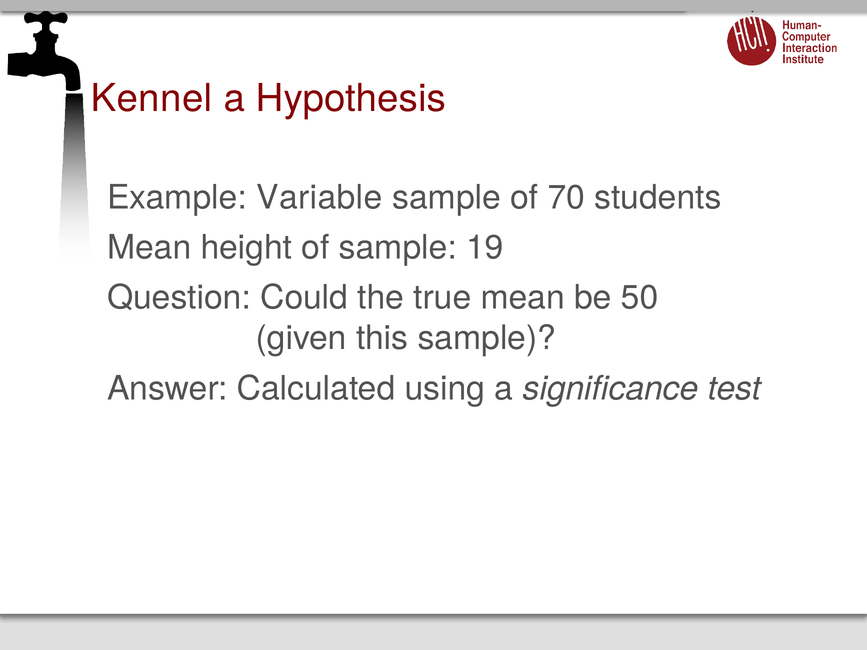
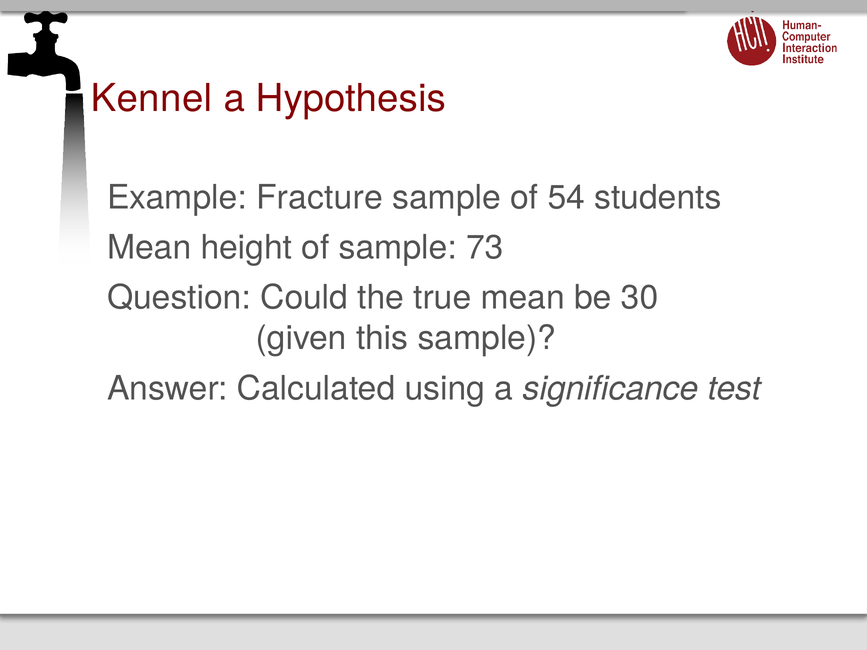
Variable: Variable -> Fracture (320, 198)
70: 70 -> 54 (566, 198)
19: 19 -> 73 (485, 248)
50: 50 -> 30 (640, 298)
